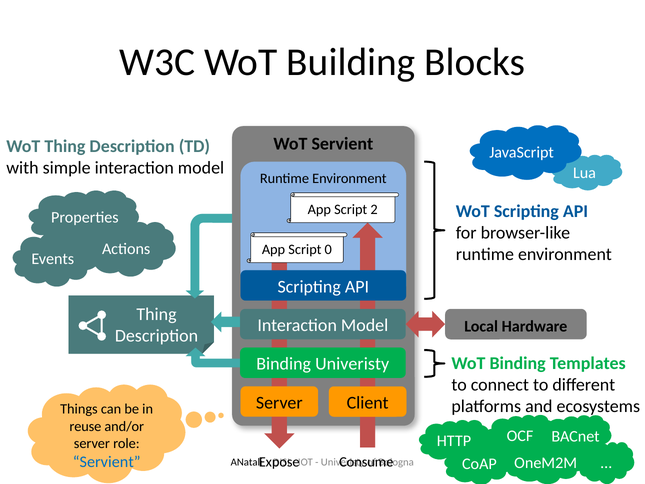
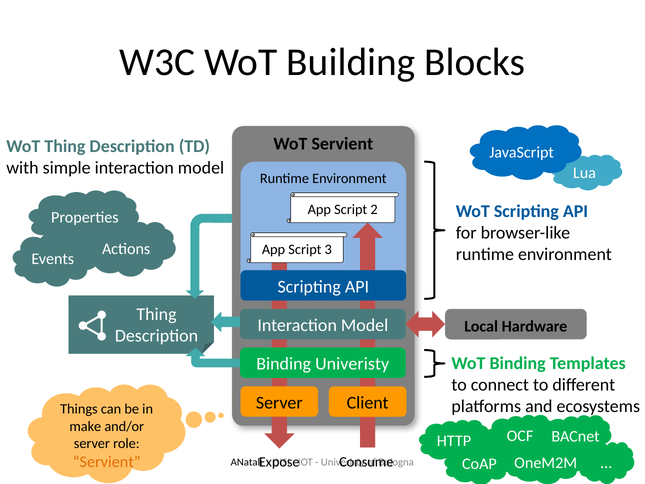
0: 0 -> 3 (328, 249)
reuse: reuse -> make (85, 426)
Servient colour: blue -> orange (107, 462)
